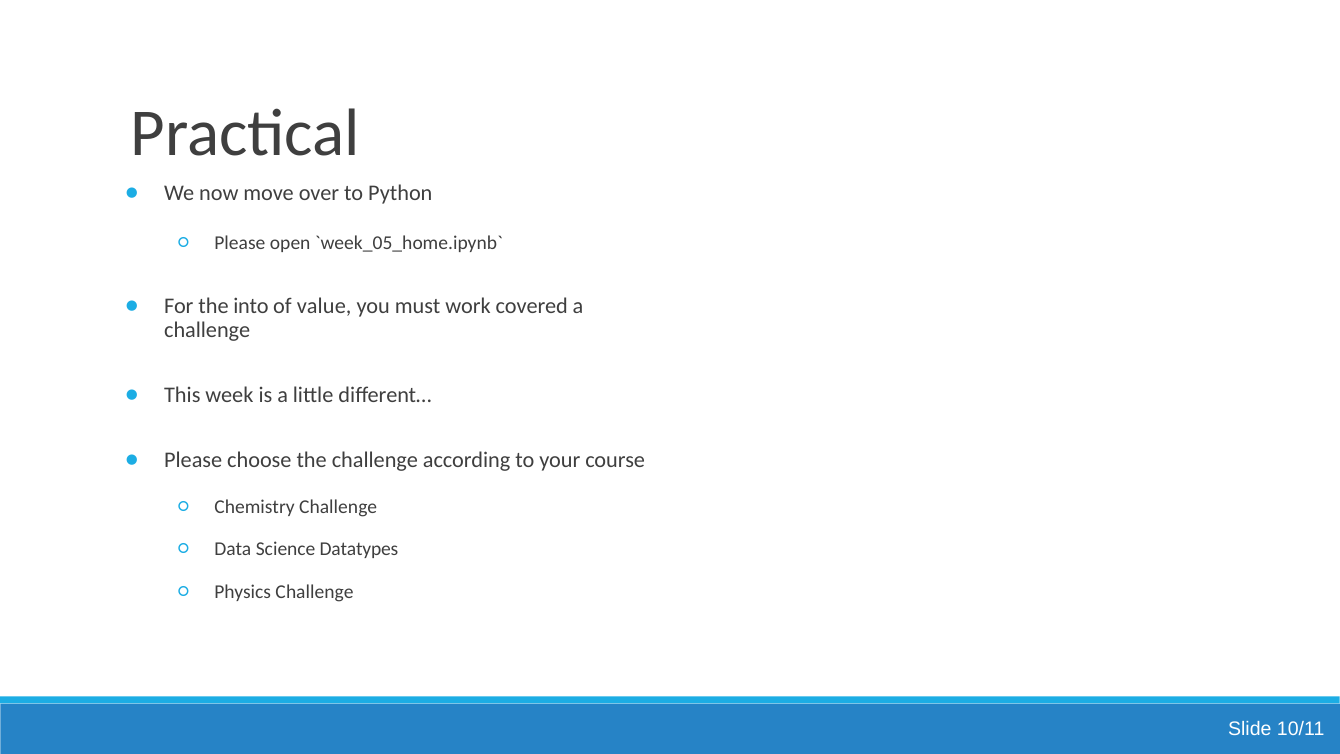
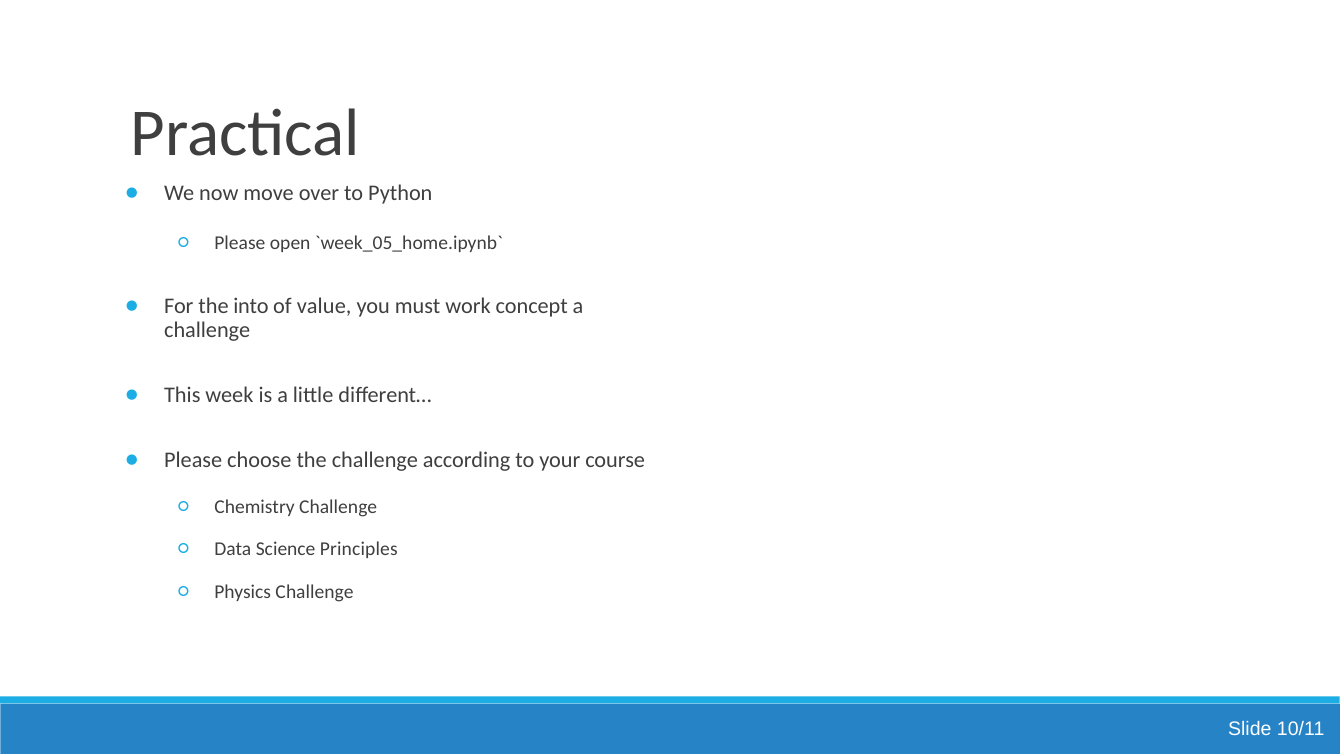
covered: covered -> concept (532, 306)
Datatypes: Datatypes -> Principles (359, 549)
